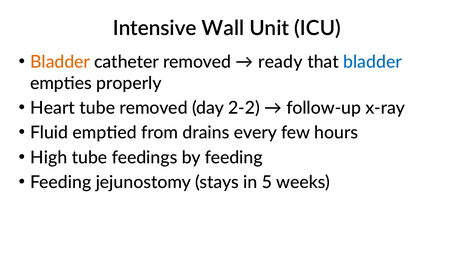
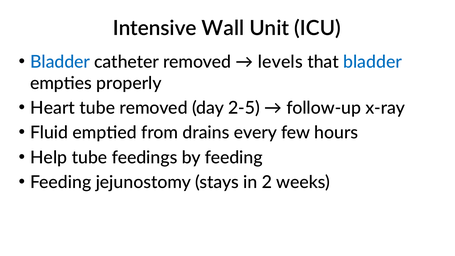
Bladder colour: orange -> blue (60, 62)
ready: ready -> levels (280, 62)
2-2: 2-2 -> 2-5 (244, 108)
High: High -> Help (49, 158)
5: 5 -> 2 (267, 182)
